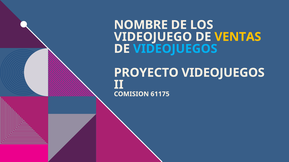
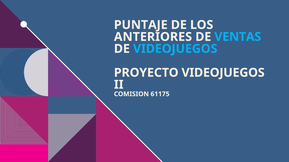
NOMBRE: NOMBRE -> PUNTAJE (141, 25)
VIDEOJUEGO: VIDEOJUEGO -> ANTERIORES (153, 37)
VENTAS colour: yellow -> light blue (238, 37)
